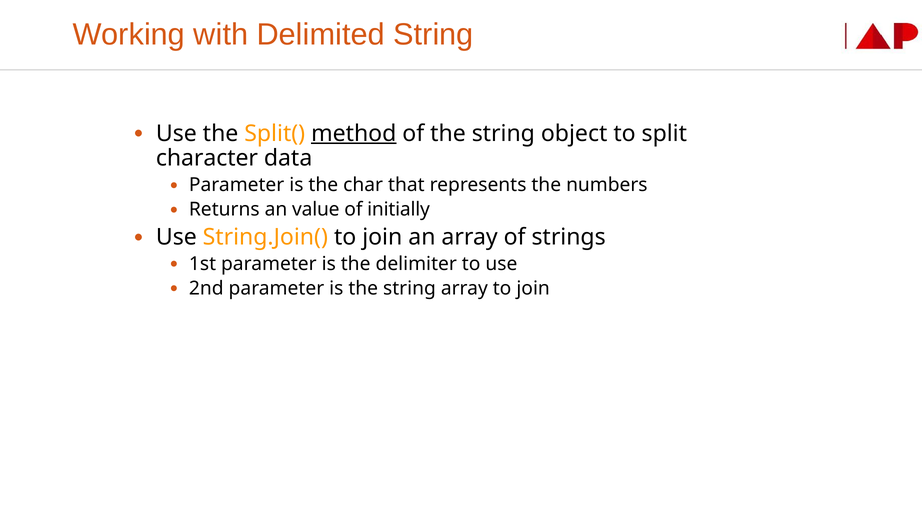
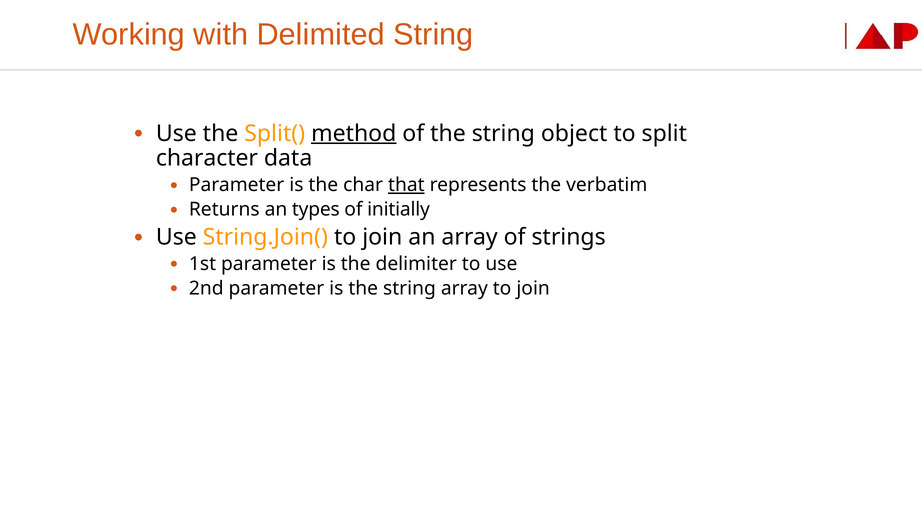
that underline: none -> present (406, 185)
numbers: numbers -> verbatim (607, 185)
value: value -> types (316, 209)
